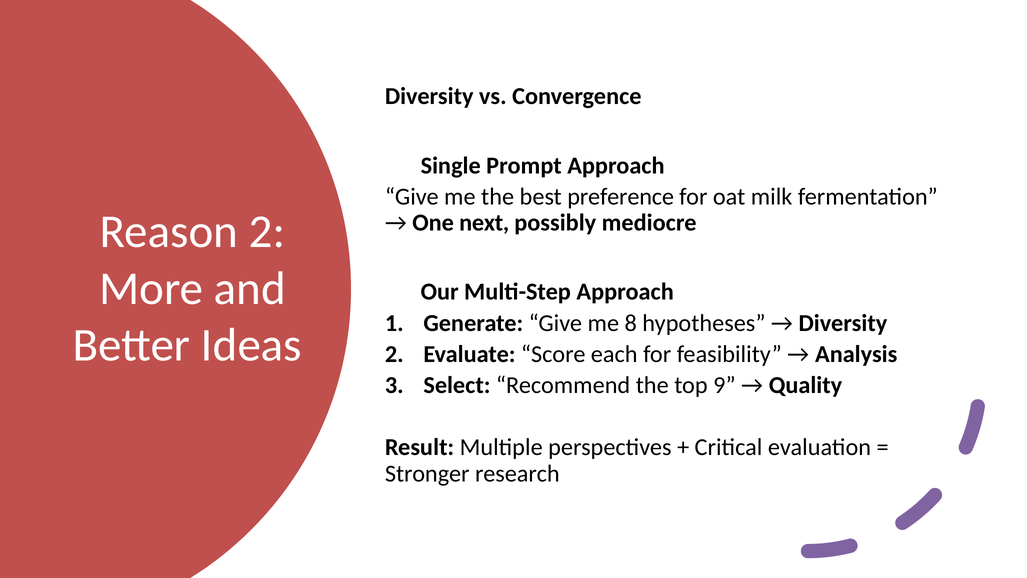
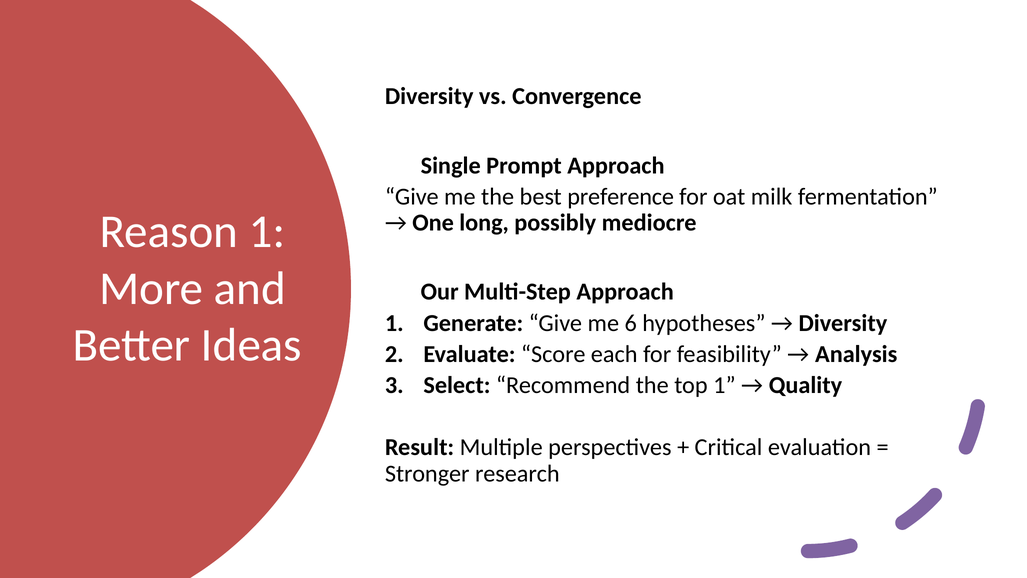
Reason 2: 2 -> 1 (267, 232)
next: next -> long (484, 223)
8: 8 -> 6 (631, 323)
top 9: 9 -> 1 (724, 385)
